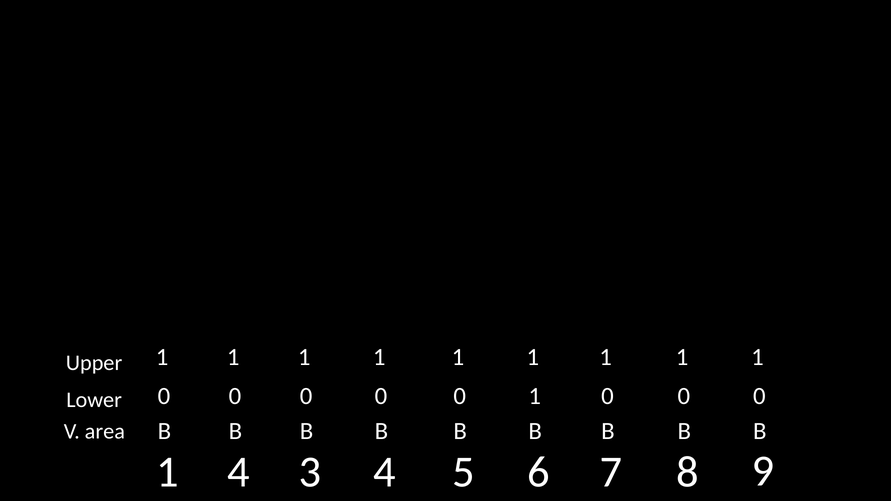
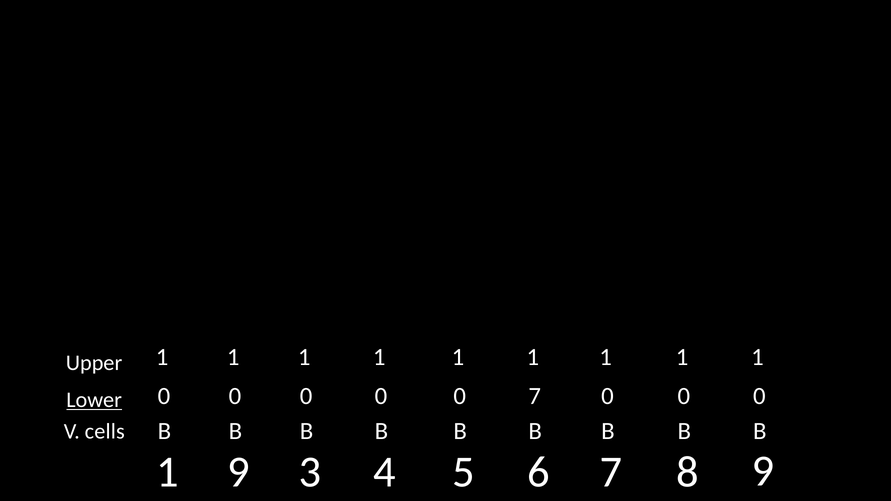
1: 1 -> 7 (535, 396)
Lower underline: none -> present (94, 400)
area: area -> cells (105, 432)
1 4: 4 -> 9 (239, 472)
